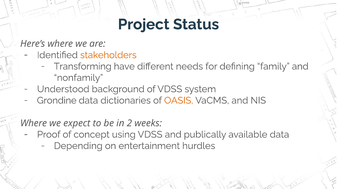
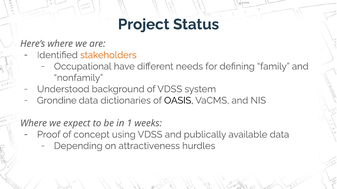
Transforming: Transforming -> Occupational (83, 67)
OASIS colour: orange -> black (179, 101)
2: 2 -> 1 (129, 124)
entertainment: entertainment -> attractiveness (149, 146)
